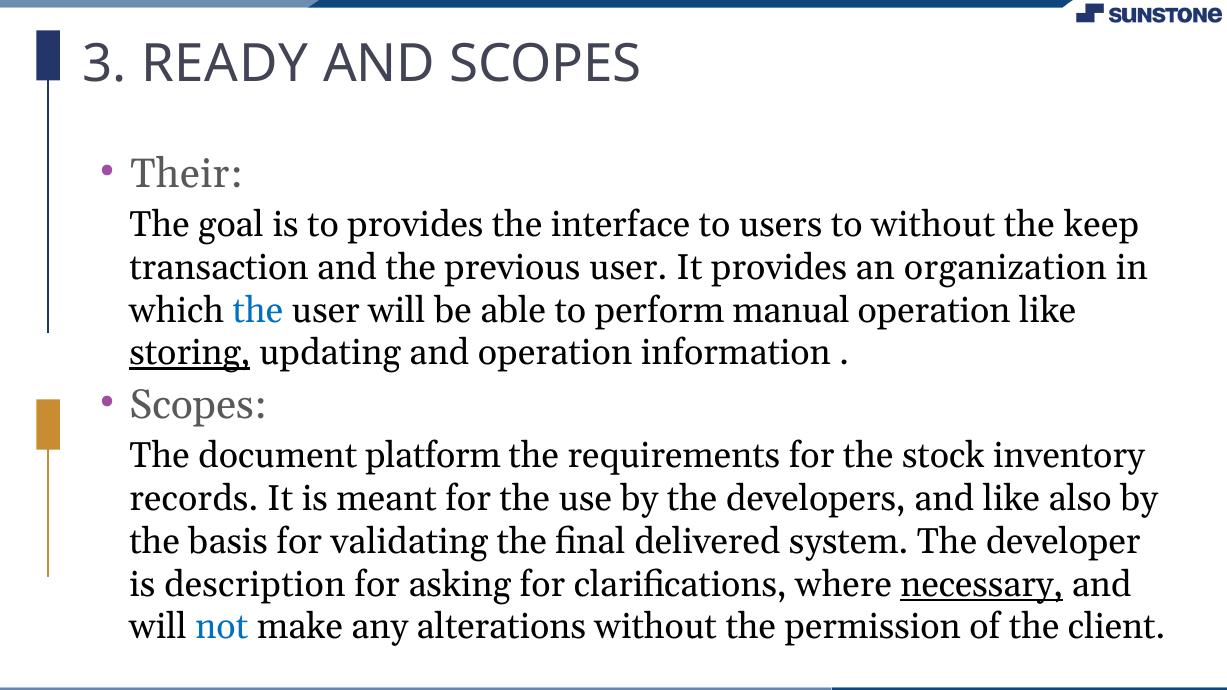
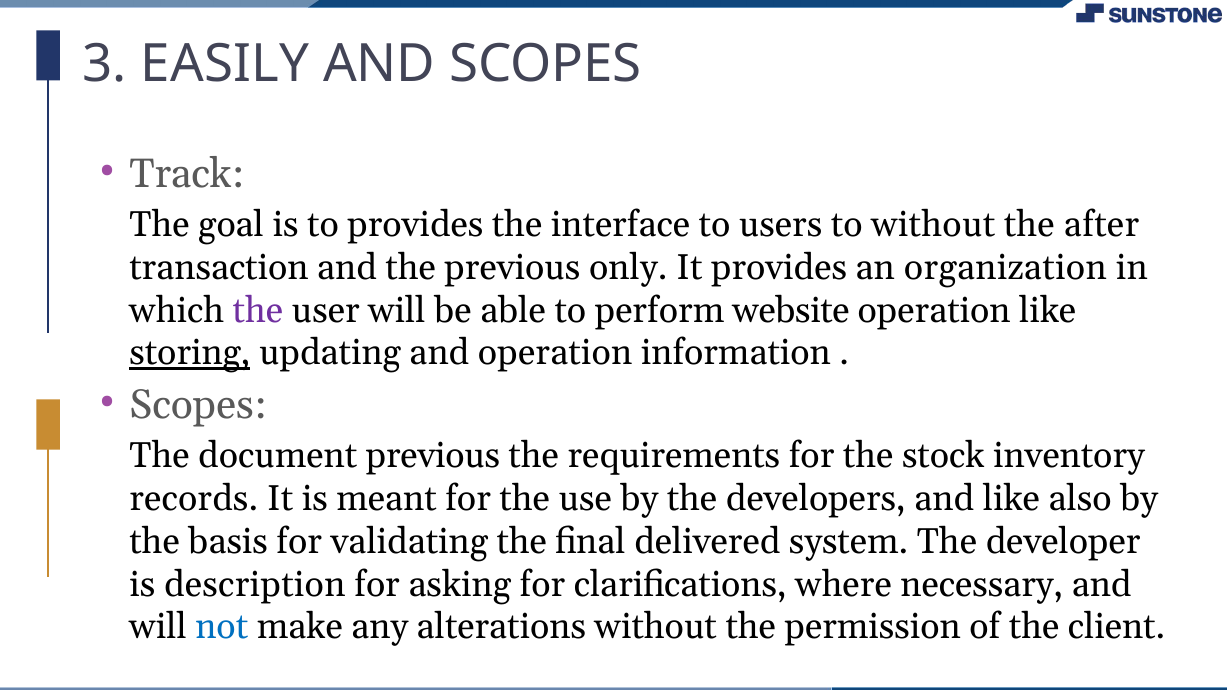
READY: READY -> EASILY (225, 64)
Their: Their -> Track (187, 174)
keep: keep -> after (1102, 224)
previous user: user -> only (628, 267)
the colour: blue -> purple (258, 310)
manual: manual -> website (791, 310)
document platform: platform -> previous (433, 456)
necessary underline: present -> none (982, 584)
